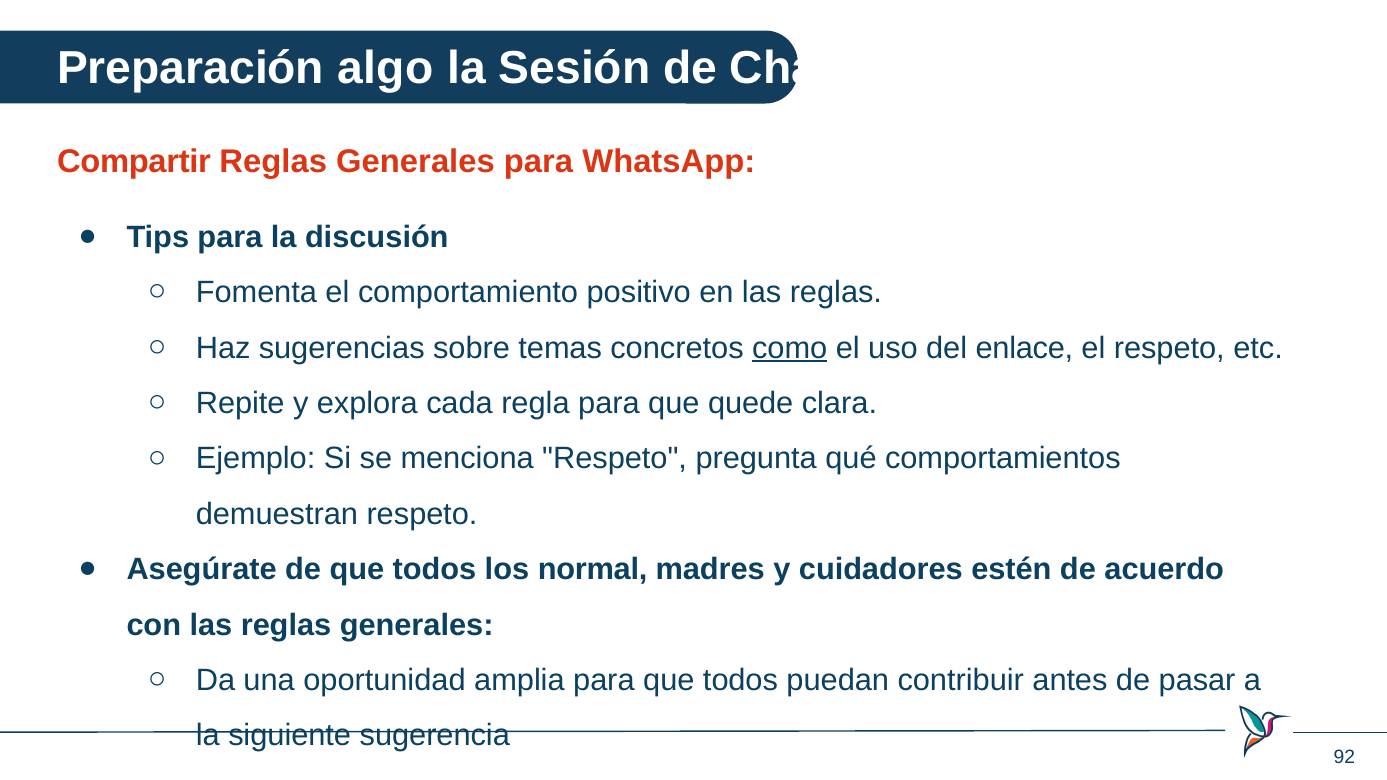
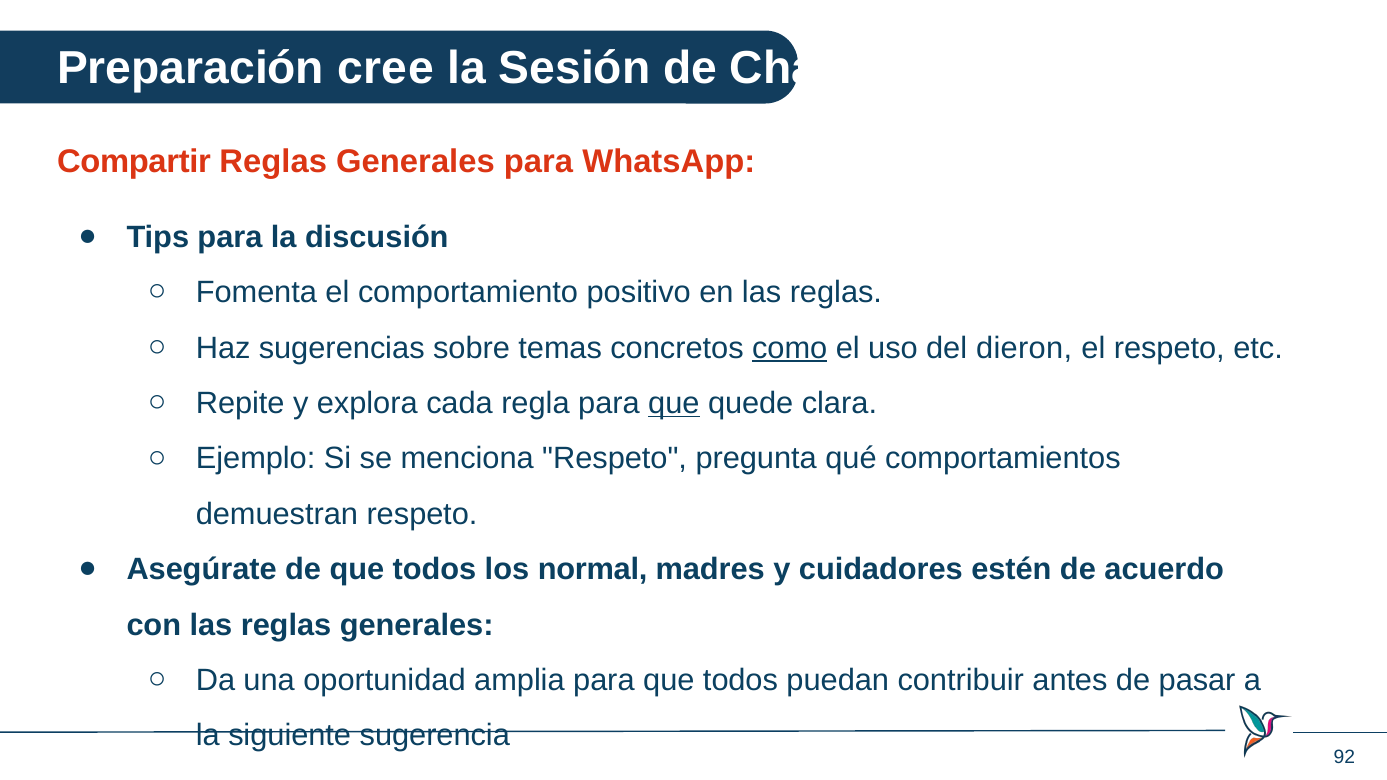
algo: algo -> cree (386, 68)
enlace: enlace -> dieron (1024, 348)
que underline: none -> present (674, 403)
